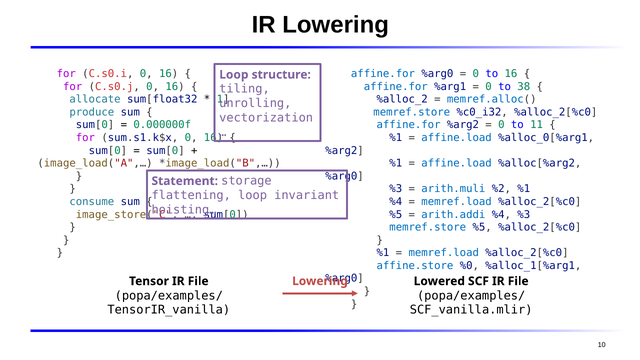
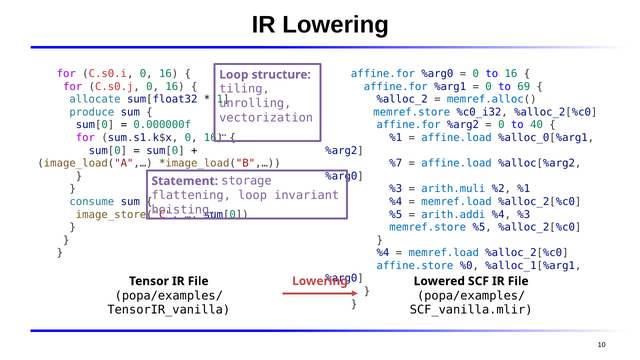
38: 38 -> 69 (524, 87)
11: 11 -> 40 (537, 125)
%1: %1 -> %7 (396, 163)
%1: %1 -> %4 (383, 253)
